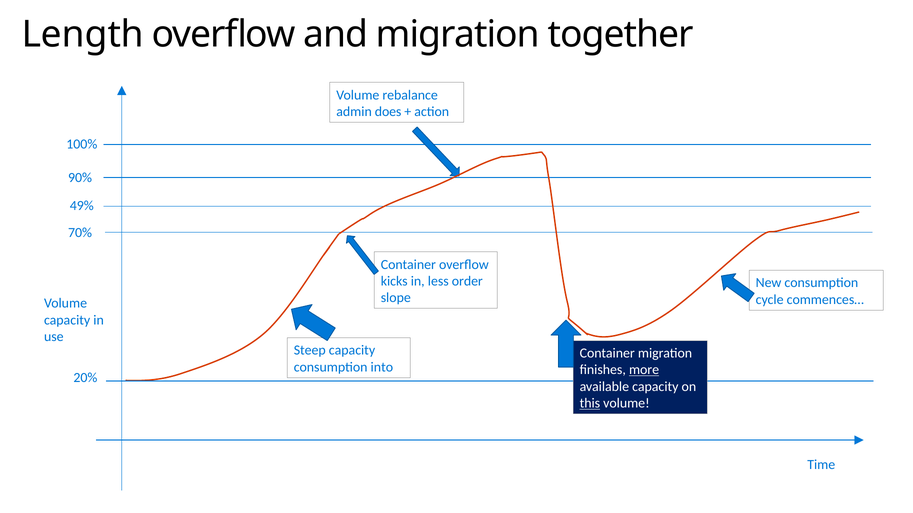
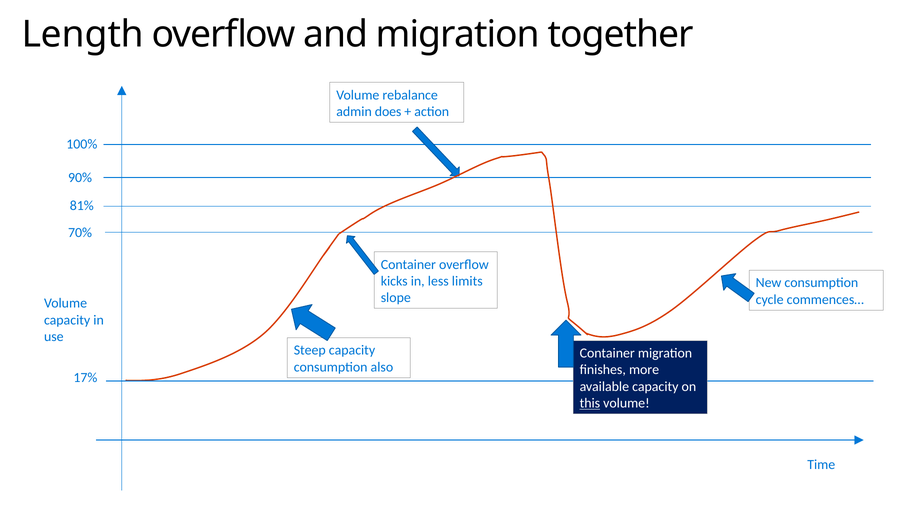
49%: 49% -> 81% (82, 206)
order: order -> limits (467, 281)
into: into -> also (382, 367)
more underline: present -> none (644, 370)
20%: 20% -> 17% (85, 378)
